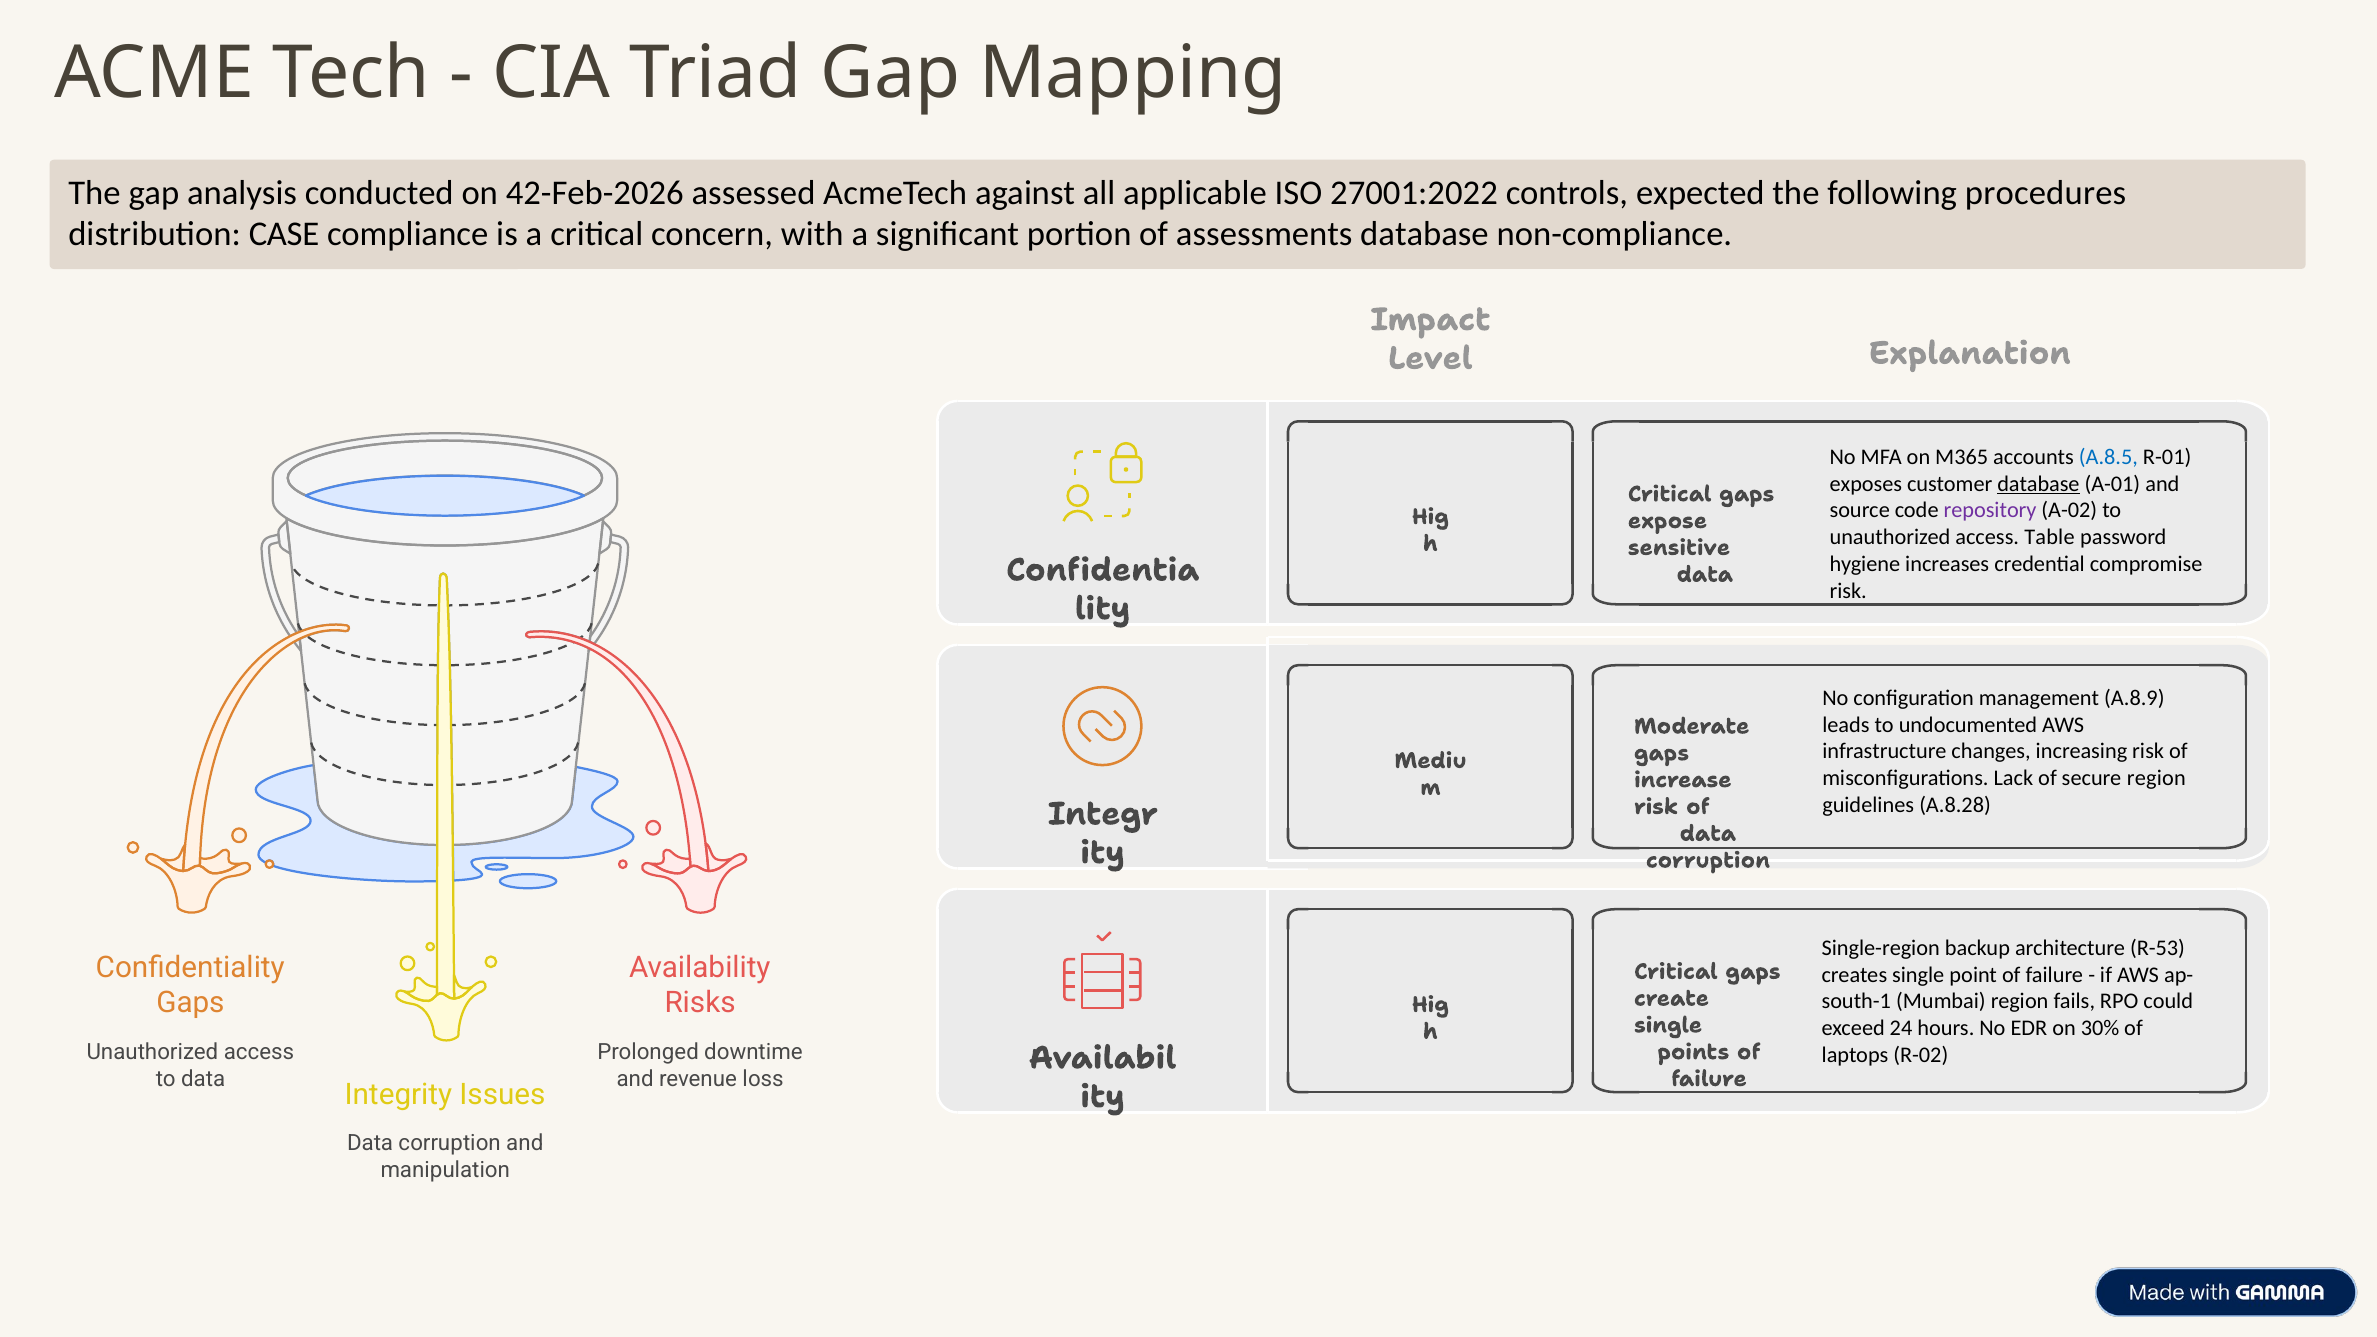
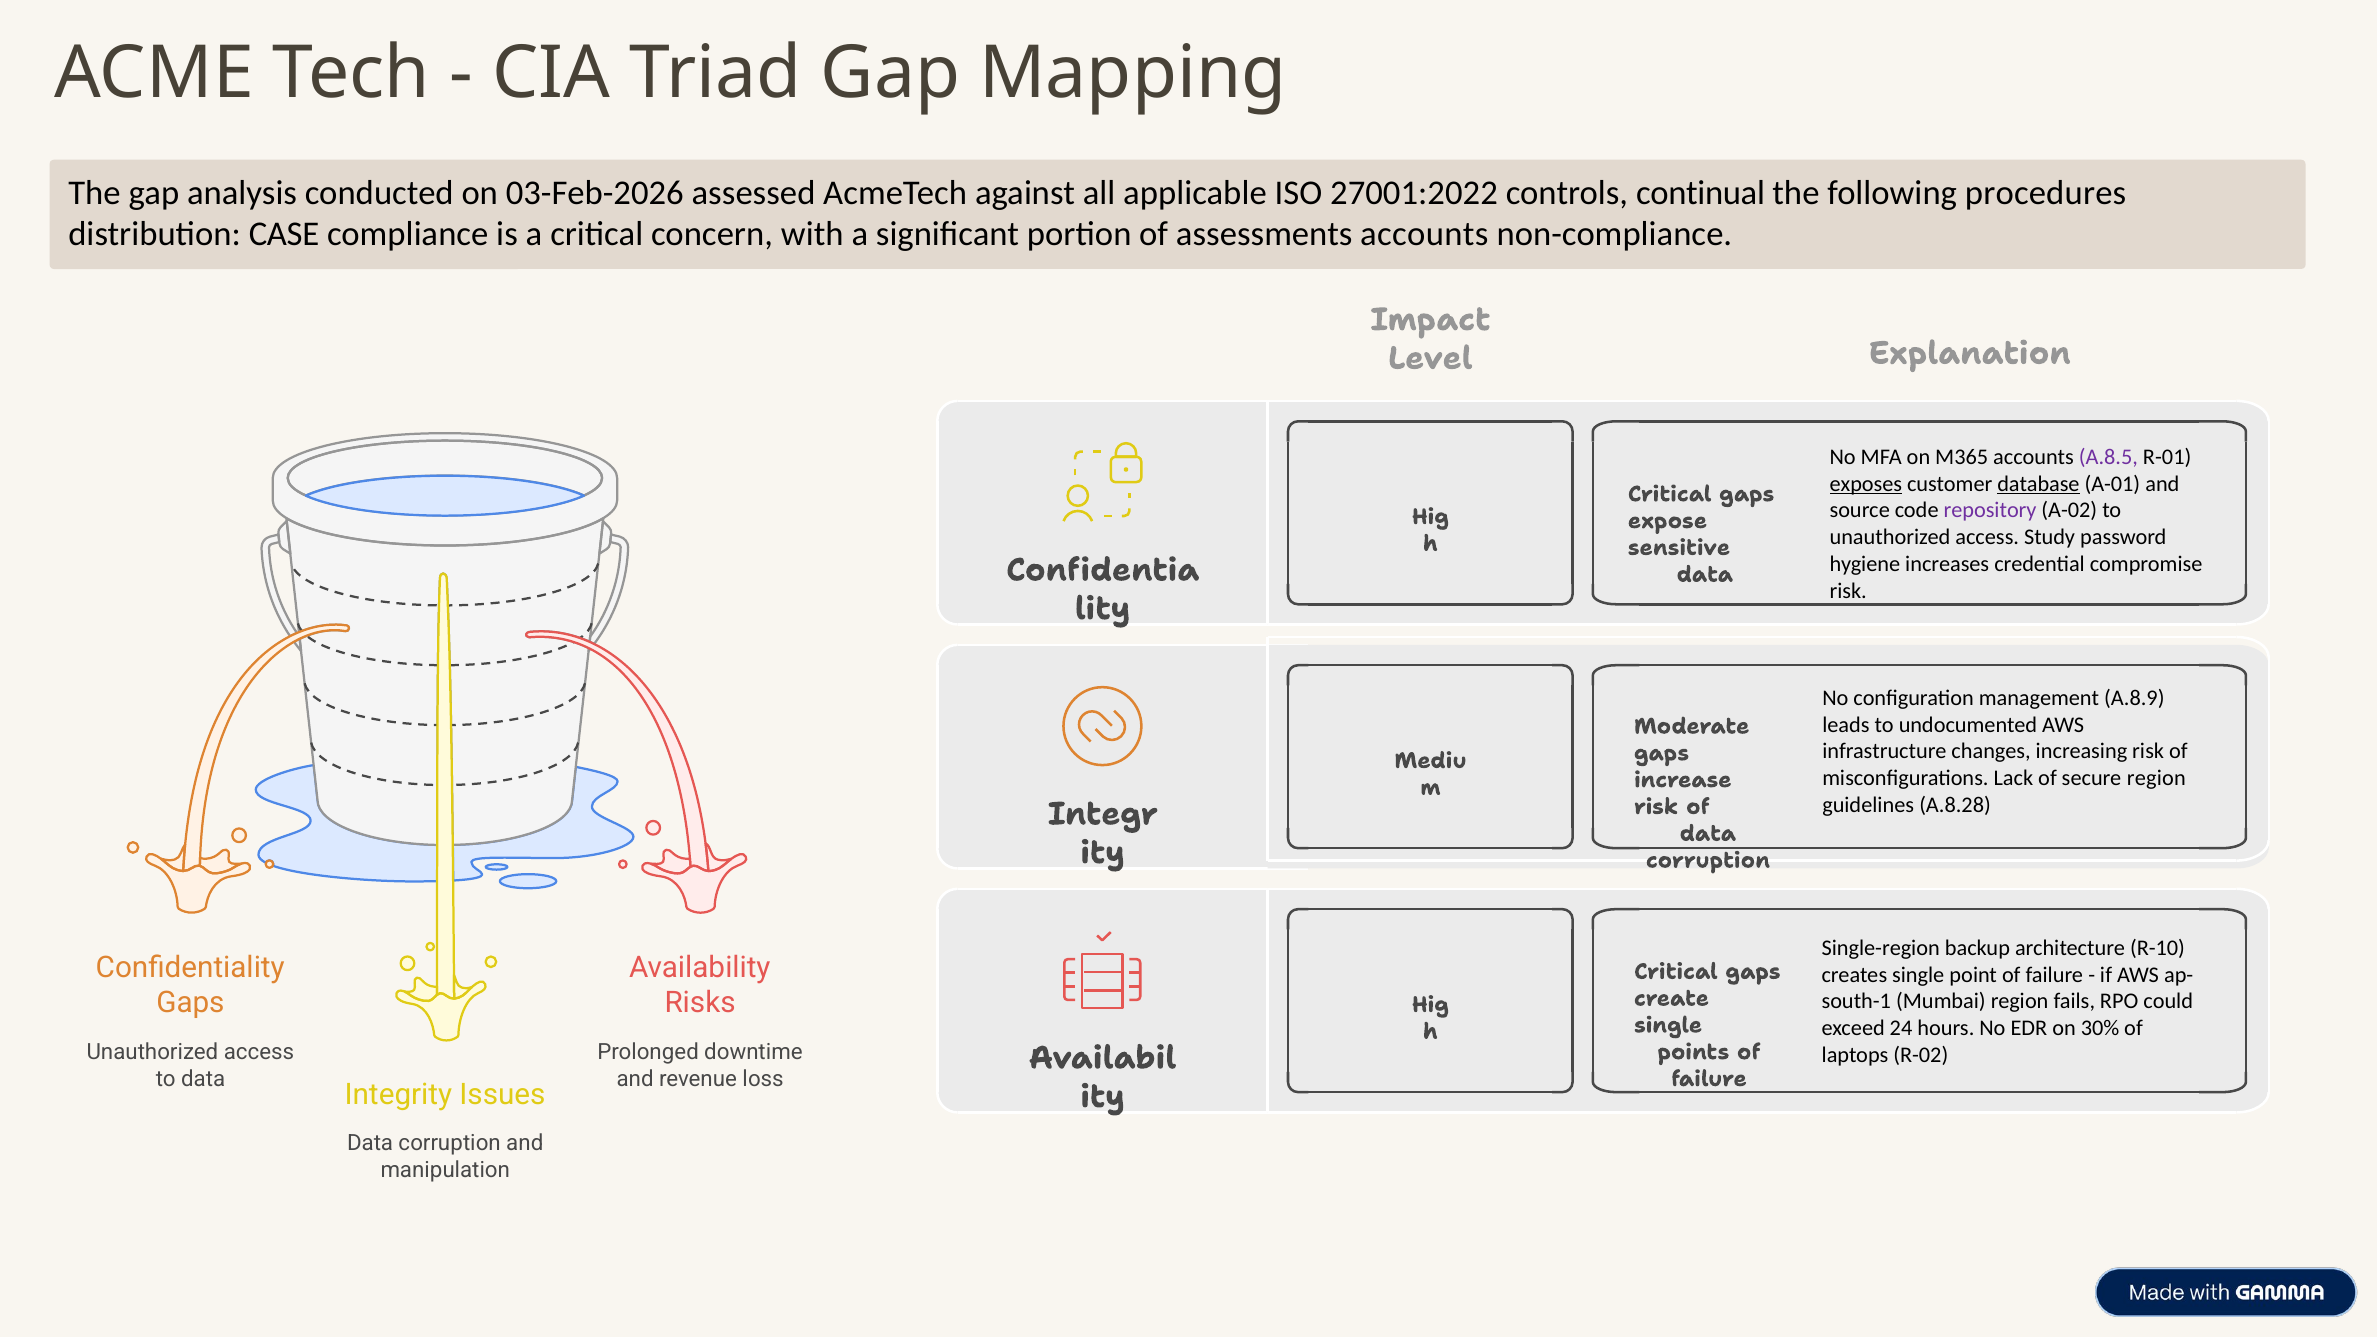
42-Feb-2026: 42-Feb-2026 -> 03-Feb-2026 (595, 193)
expected: expected -> continual (1701, 193)
assessments database: database -> accounts (1424, 235)
A.8.5 colour: blue -> purple (2108, 457)
exposes underline: none -> present (1866, 484)
Table: Table -> Study (2050, 537)
R-53: R-53 -> R-10 (2158, 948)
